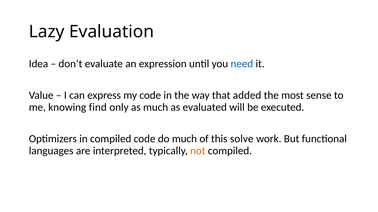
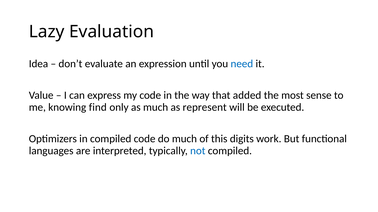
evaluated: evaluated -> represent (205, 108)
solve: solve -> digits (242, 139)
not colour: orange -> blue (198, 151)
